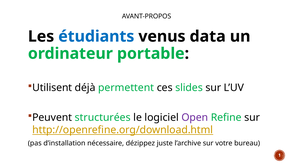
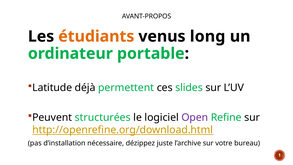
étudiants colour: blue -> orange (96, 36)
data: data -> long (208, 36)
Utilisent: Utilisent -> Latitude (52, 88)
